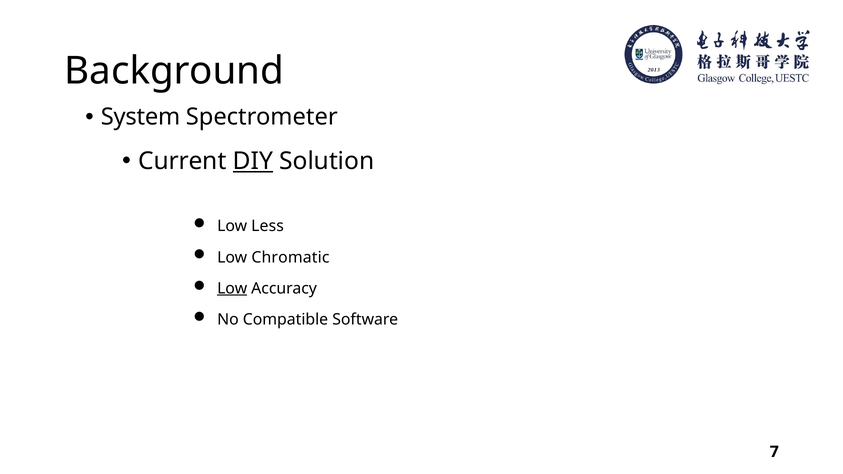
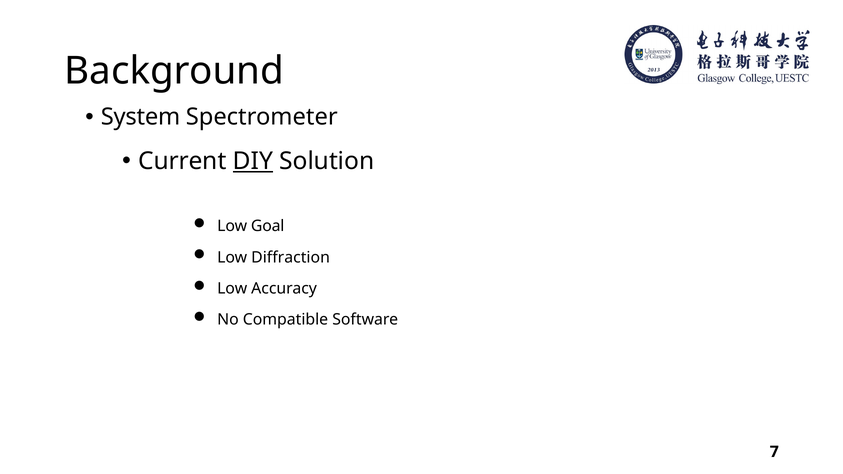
Less: Less -> Goal (268, 226)
Chromatic: Chromatic -> Diffraction (291, 257)
Low underline: present -> none (232, 289)
